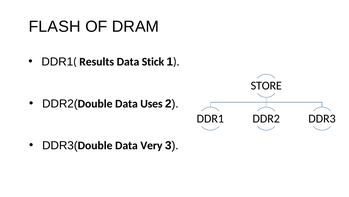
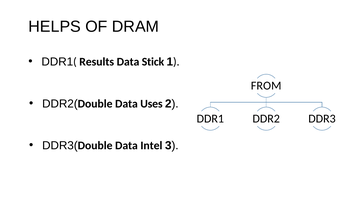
FLASH: FLASH -> HELPS (55, 27)
STORE: STORE -> FROM (266, 85)
Very: Very -> Intel (151, 145)
